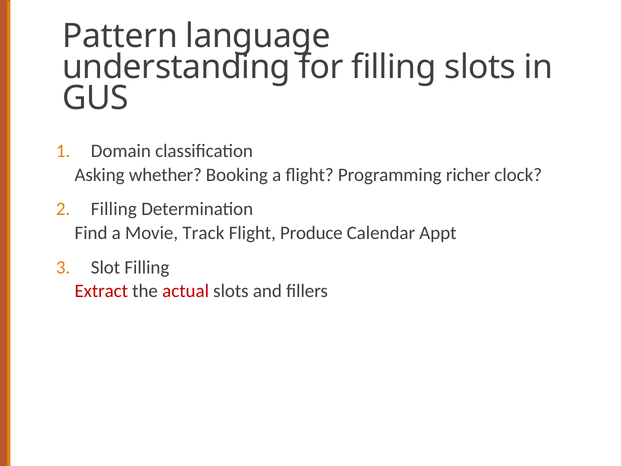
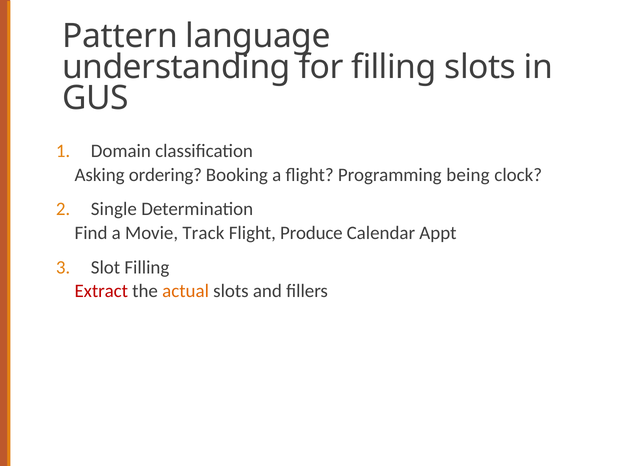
whether: whether -> ordering (165, 175)
richer: richer -> being (468, 175)
Filling: Filling -> Single (114, 209)
actual colour: red -> orange (186, 291)
